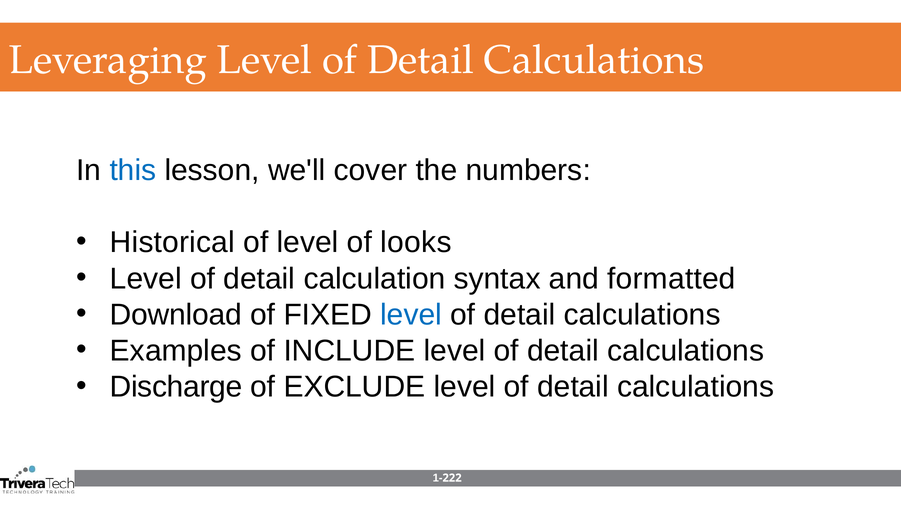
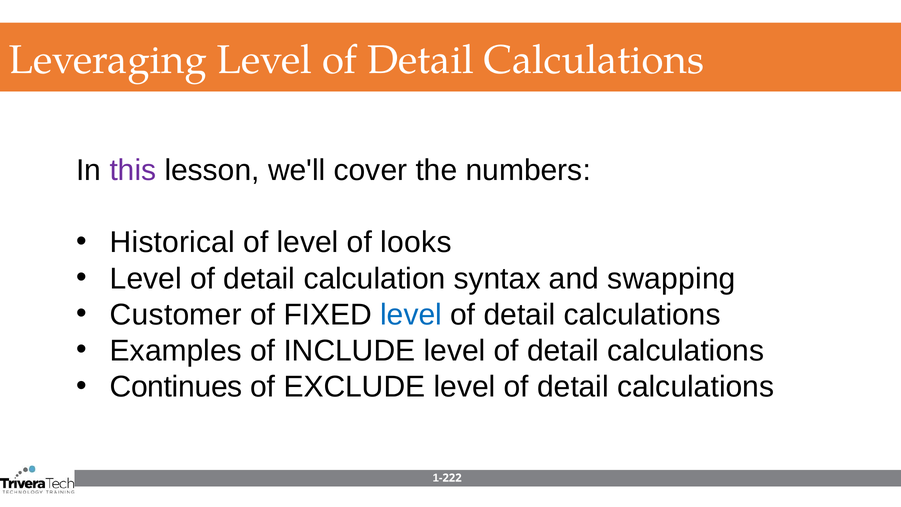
this colour: blue -> purple (133, 170)
formatted: formatted -> swapping (671, 279)
Download: Download -> Customer (176, 315)
Discharge: Discharge -> Continues (176, 387)
